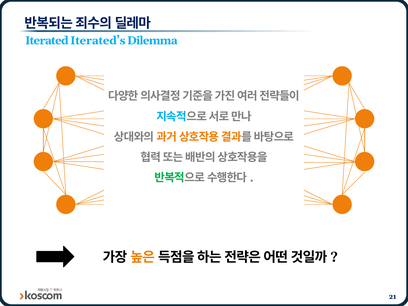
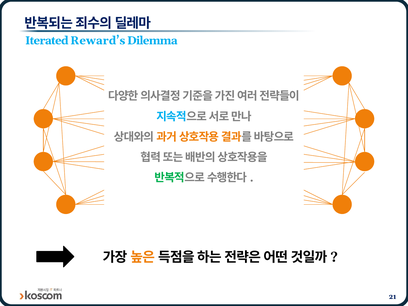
Iterated’s: Iterated’s -> Reward’s (98, 41)
